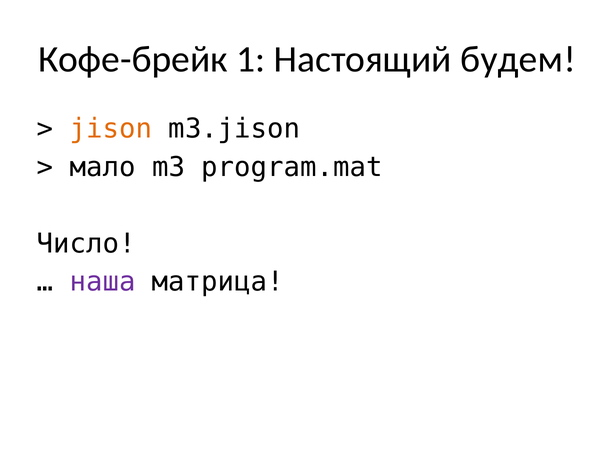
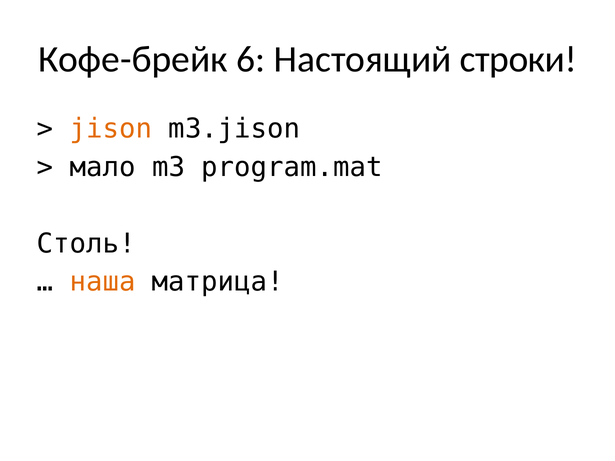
1: 1 -> 6 (251, 60)
будем: будем -> строки (518, 60)
Число: Число -> Столь (86, 244)
наша colour: purple -> orange (103, 282)
